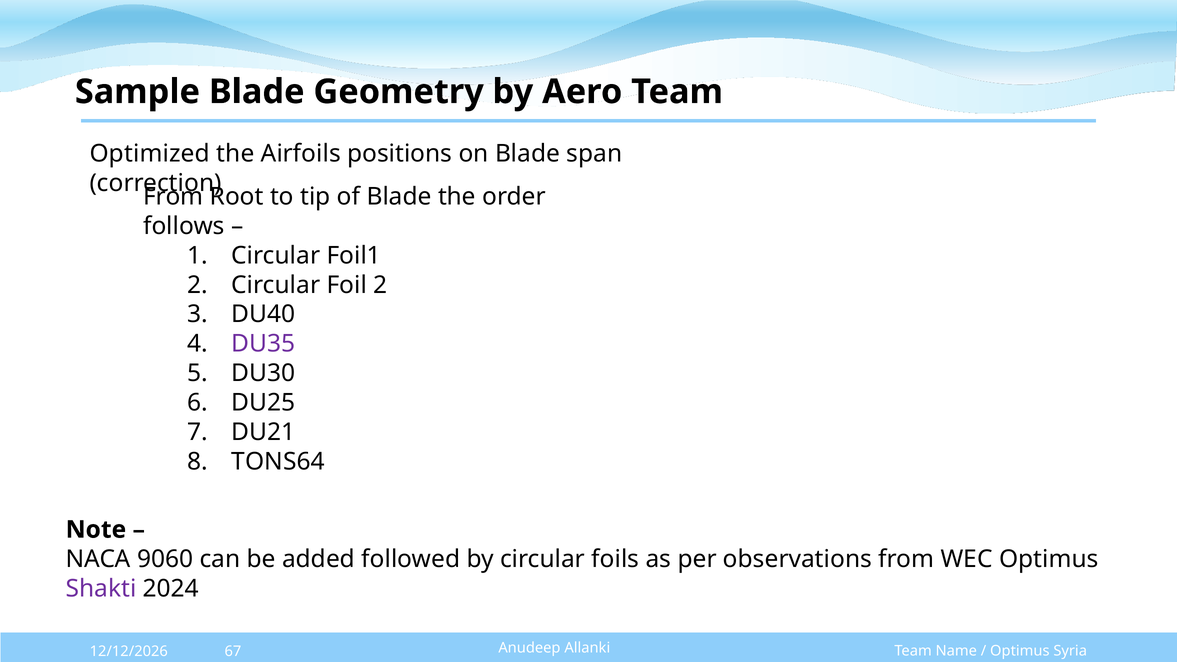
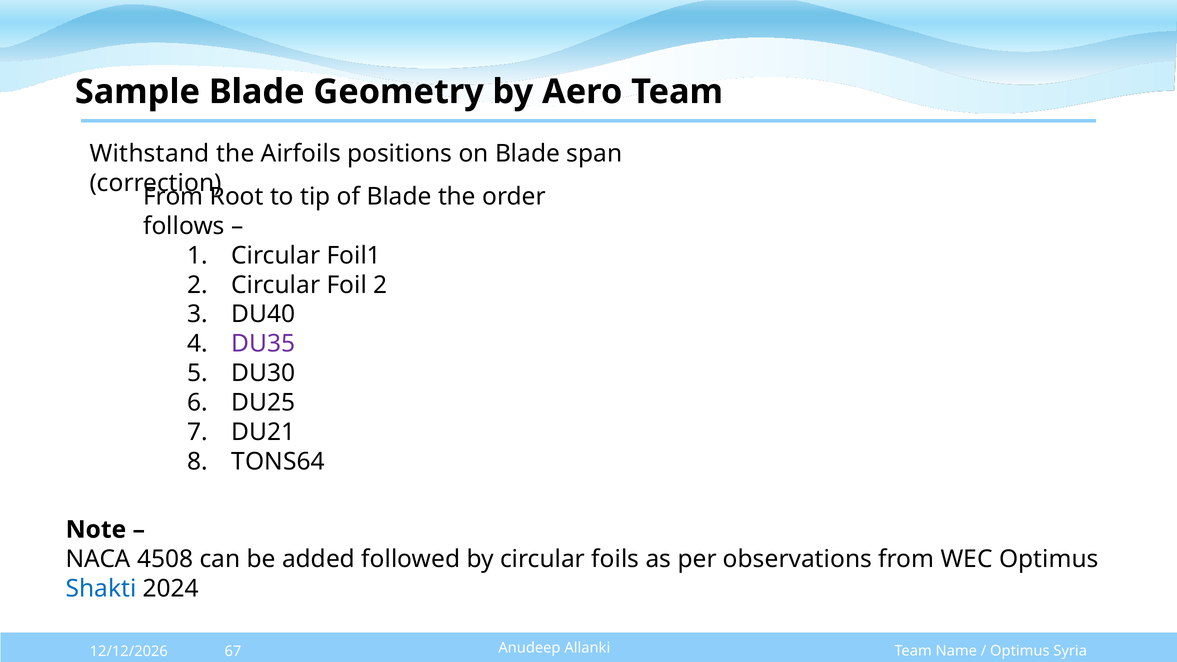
Optimized: Optimized -> Withstand (150, 154)
9060: 9060 -> 4508 (165, 559)
Shakti colour: purple -> blue (101, 589)
